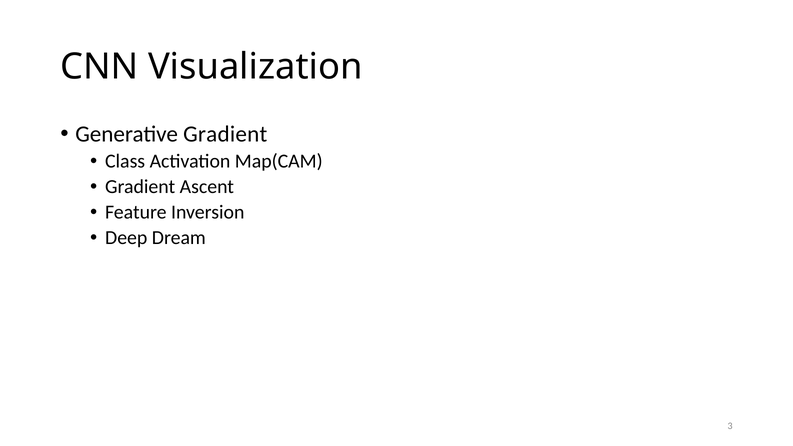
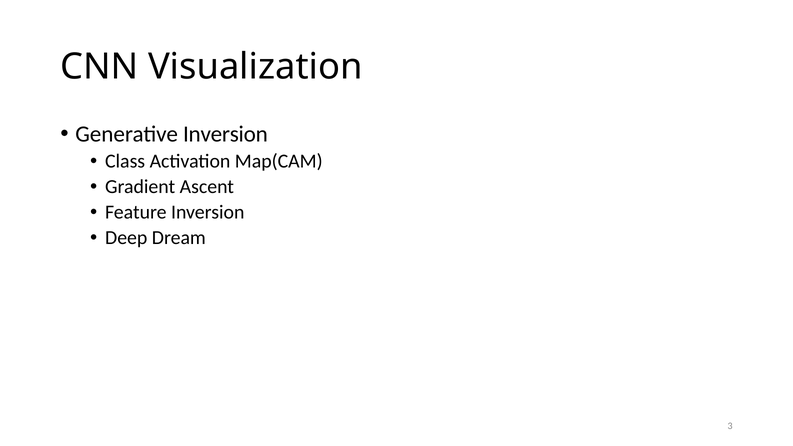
Generative Gradient: Gradient -> Inversion (225, 134)
